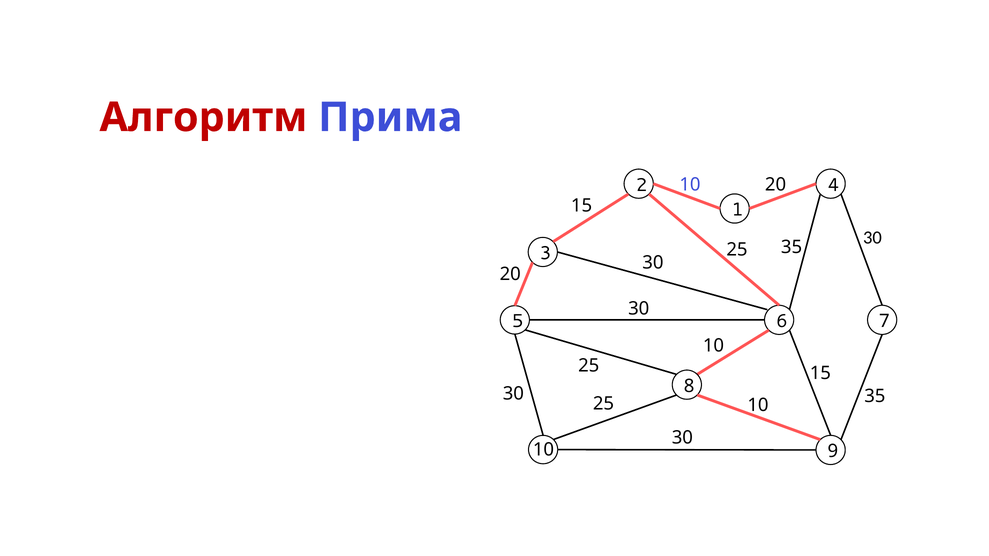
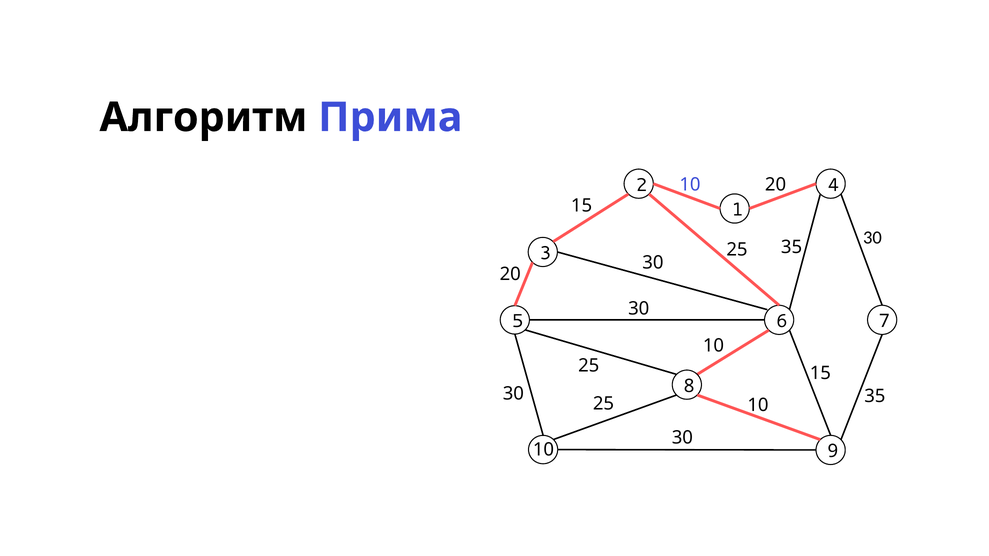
Алгоритм colour: red -> black (203, 118)
